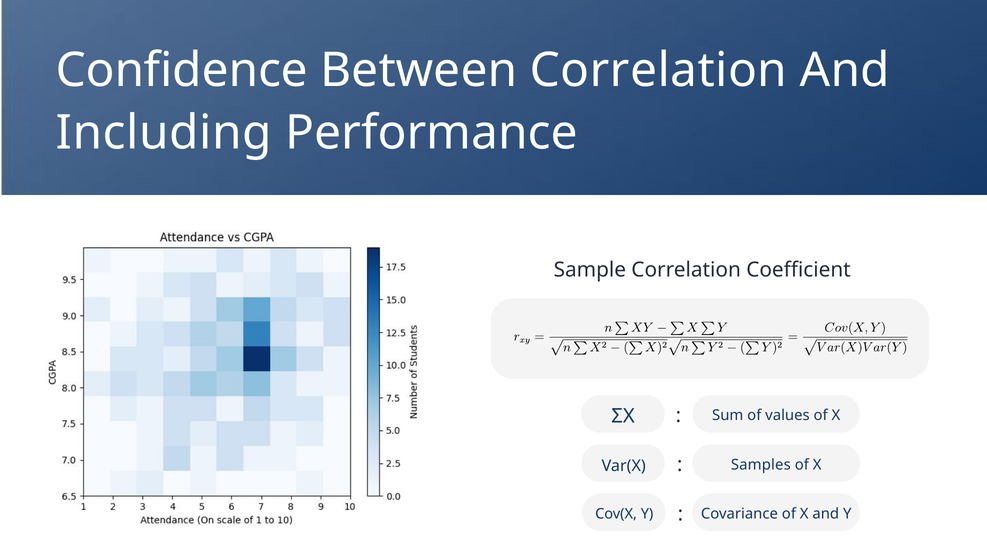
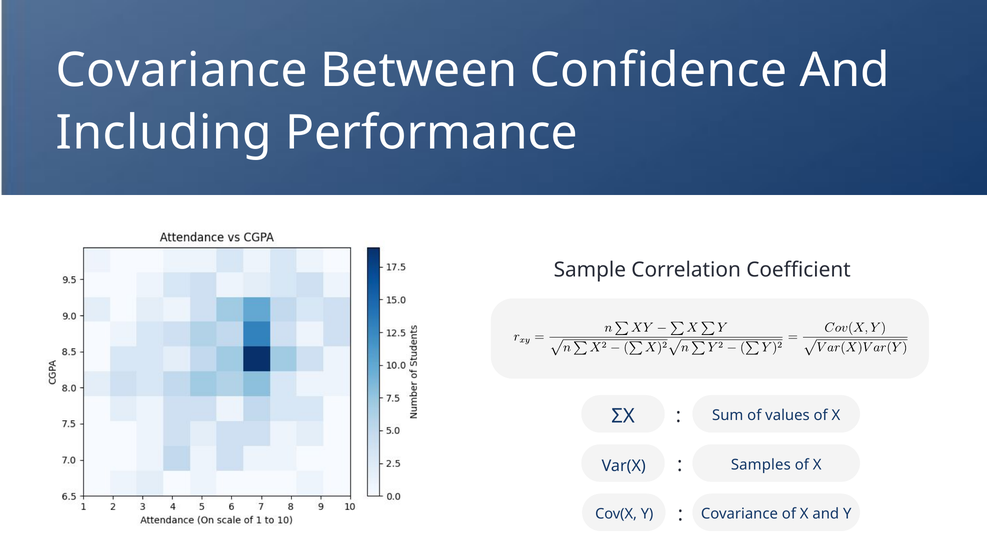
Confidence: Confidence -> Covariance (182, 70)
Between Correlation: Correlation -> Confidence (658, 70)
